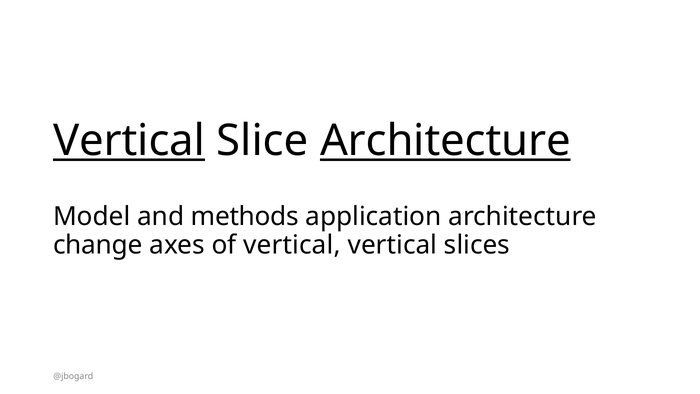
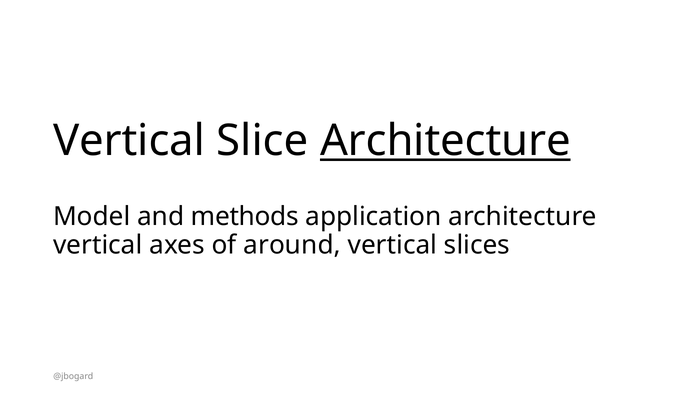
Vertical underline: present -> none (129, 141)
change: change -> vertical (98, 245)
of vertical: vertical -> around (292, 245)
